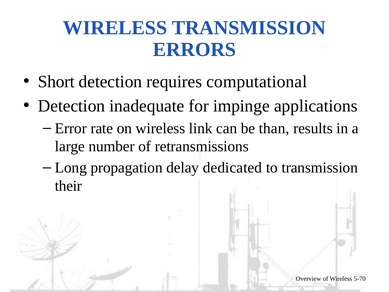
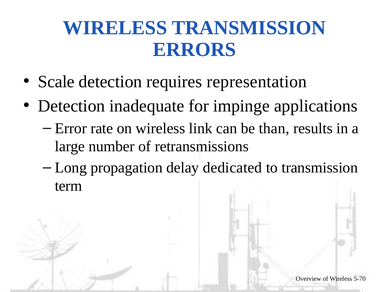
Short: Short -> Scale (56, 82)
computational: computational -> representation (257, 82)
their: their -> term (68, 186)
